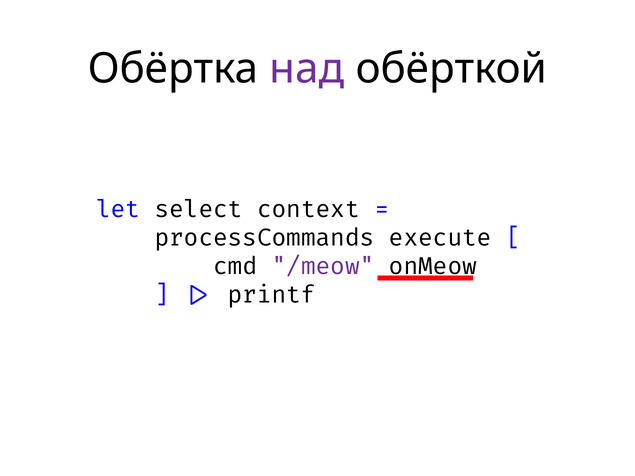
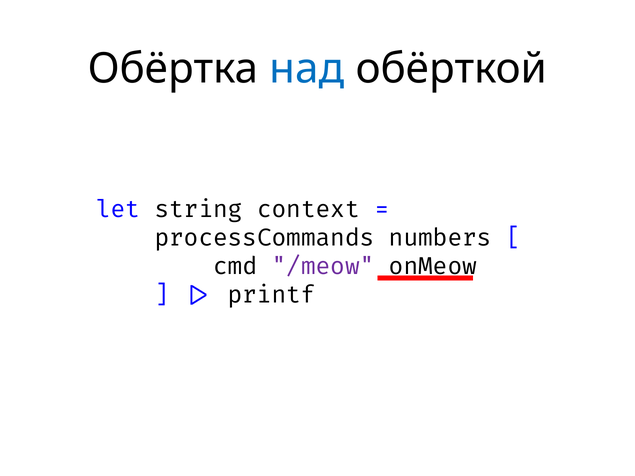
над colour: purple -> blue (307, 69)
select: select -> string (199, 209)
execute: execute -> numbers (440, 238)
